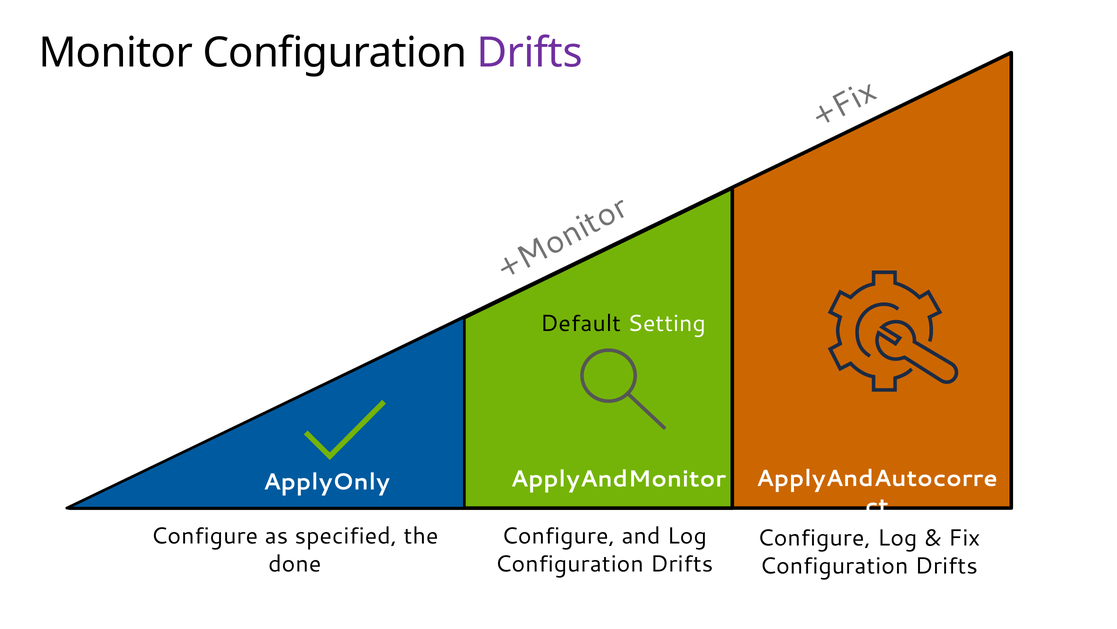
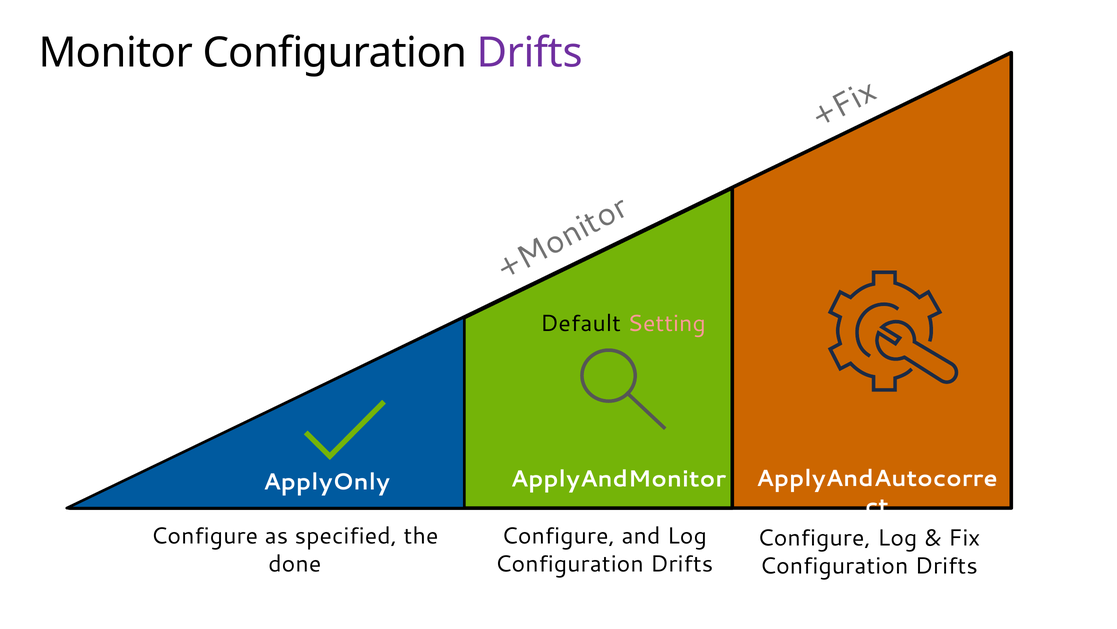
Setting colour: white -> pink (667, 323)
